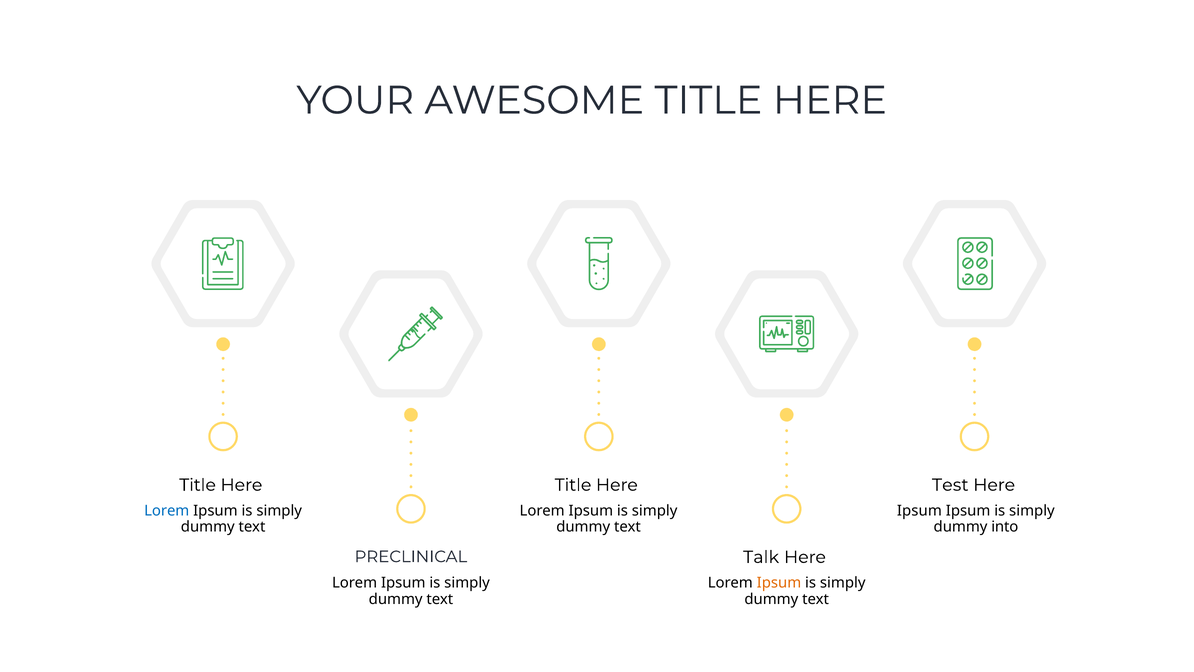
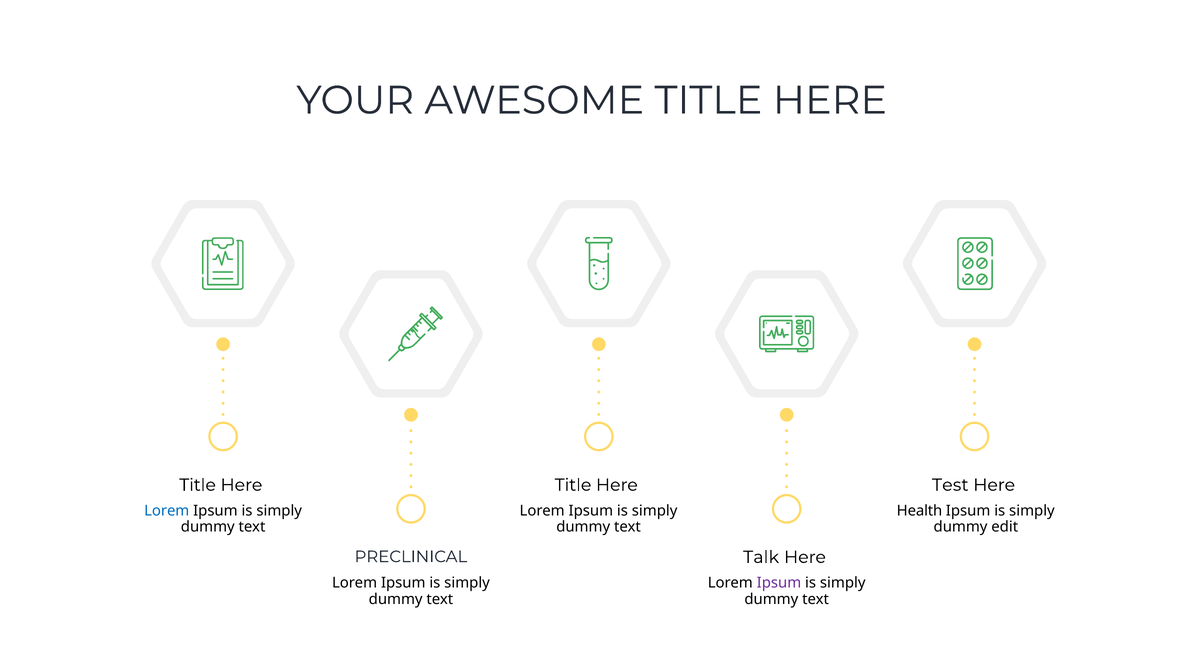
Ipsum: Ipsum -> Health (920, 511)
into: into -> edit (1005, 527)
Ipsum colour: orange -> purple (779, 583)
